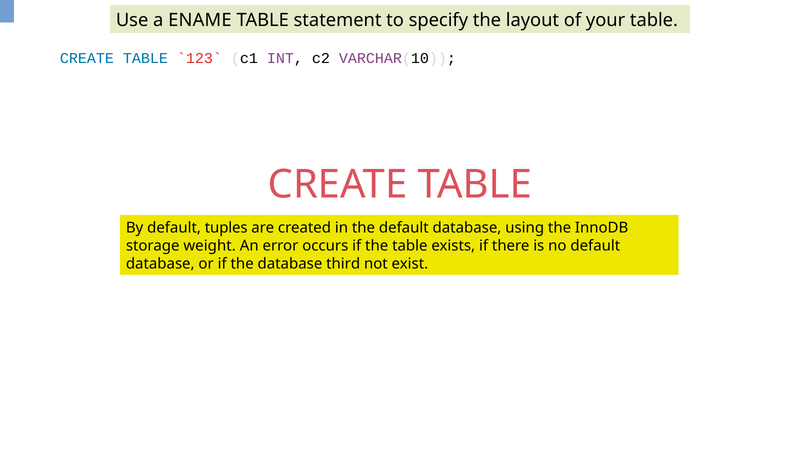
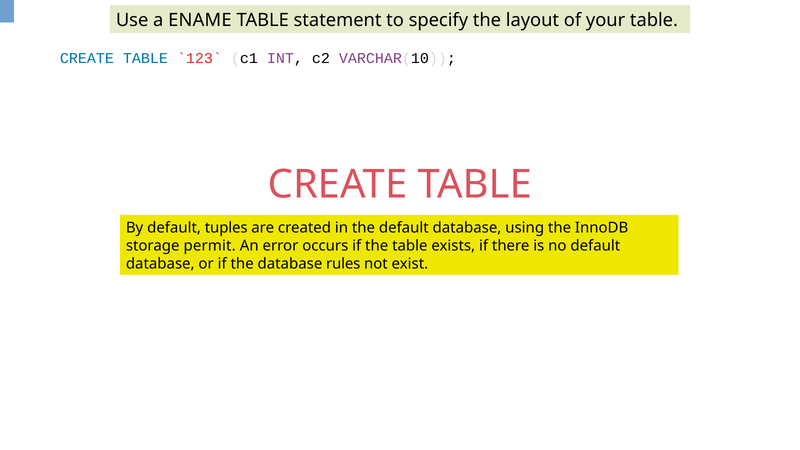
weight: weight -> permit (210, 246)
third: third -> rules (343, 264)
